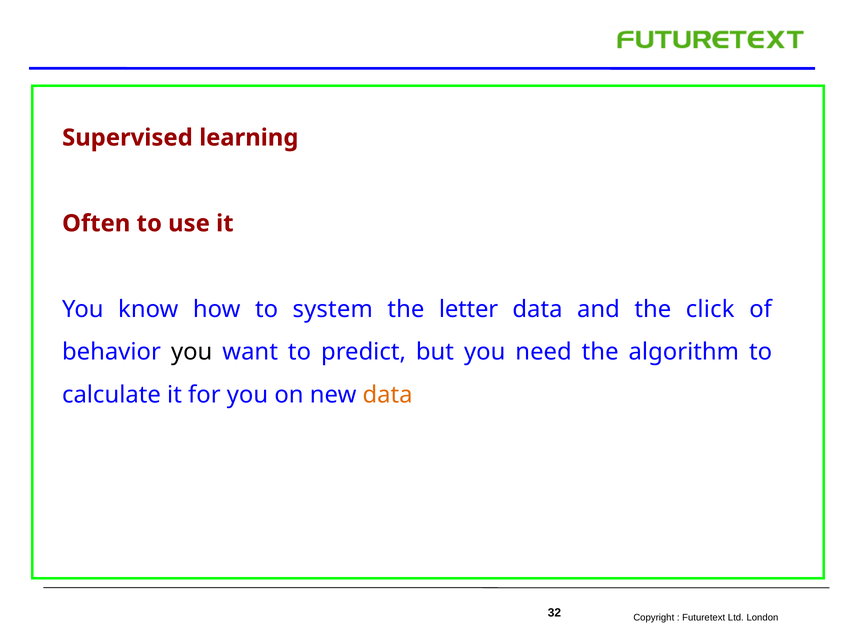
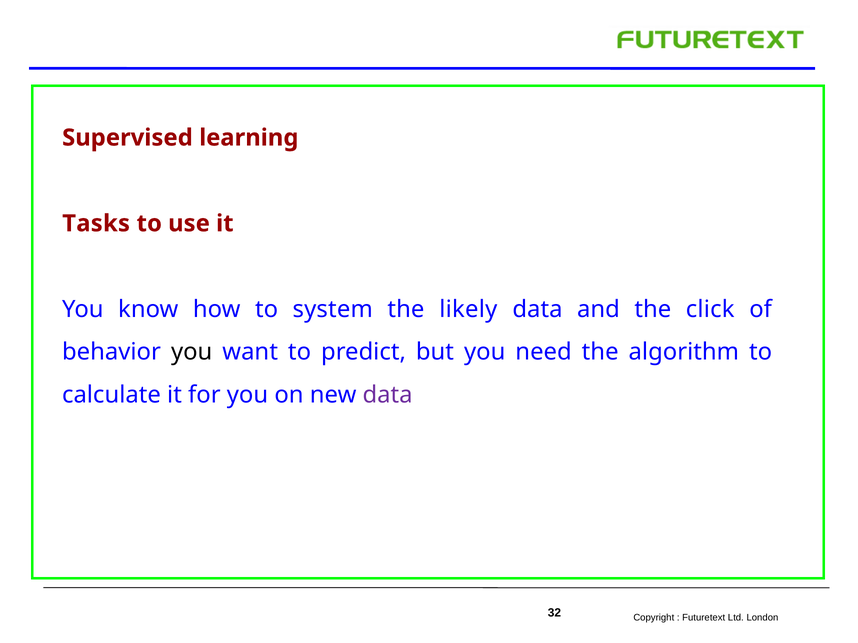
Often: Often -> Tasks (96, 224)
letter: letter -> likely (468, 309)
data colour: orange -> purple (388, 395)
